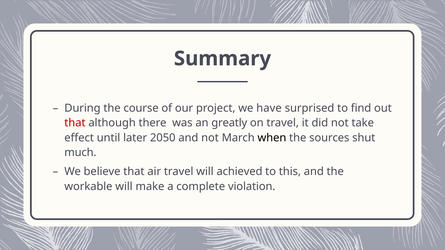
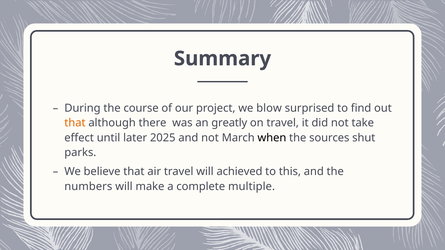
have: have -> blow (269, 108)
that colour: red -> orange (75, 123)
2050: 2050 -> 2025 (163, 138)
much: much -> parks (80, 153)
workable: workable -> numbers (88, 187)
violation: violation -> multiple (252, 187)
